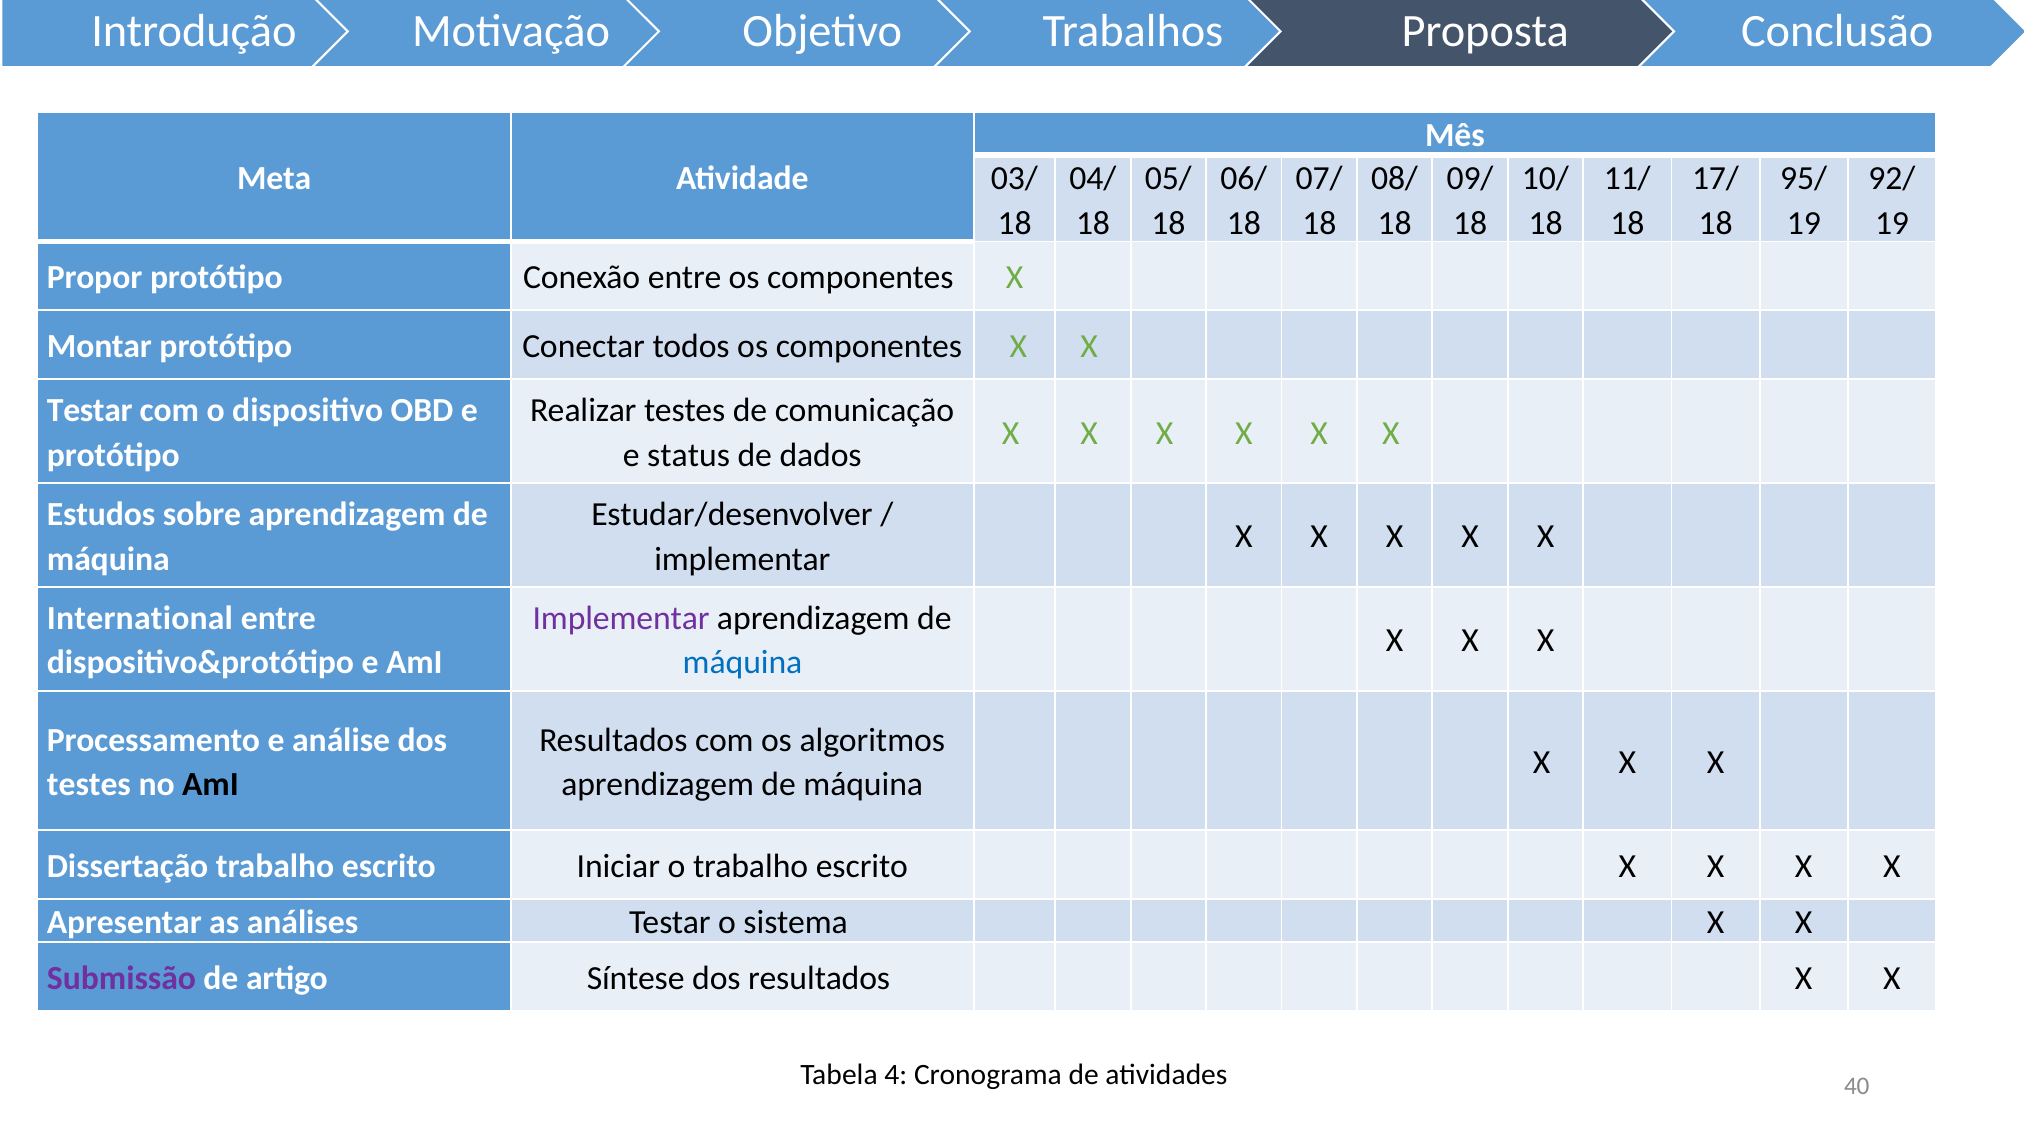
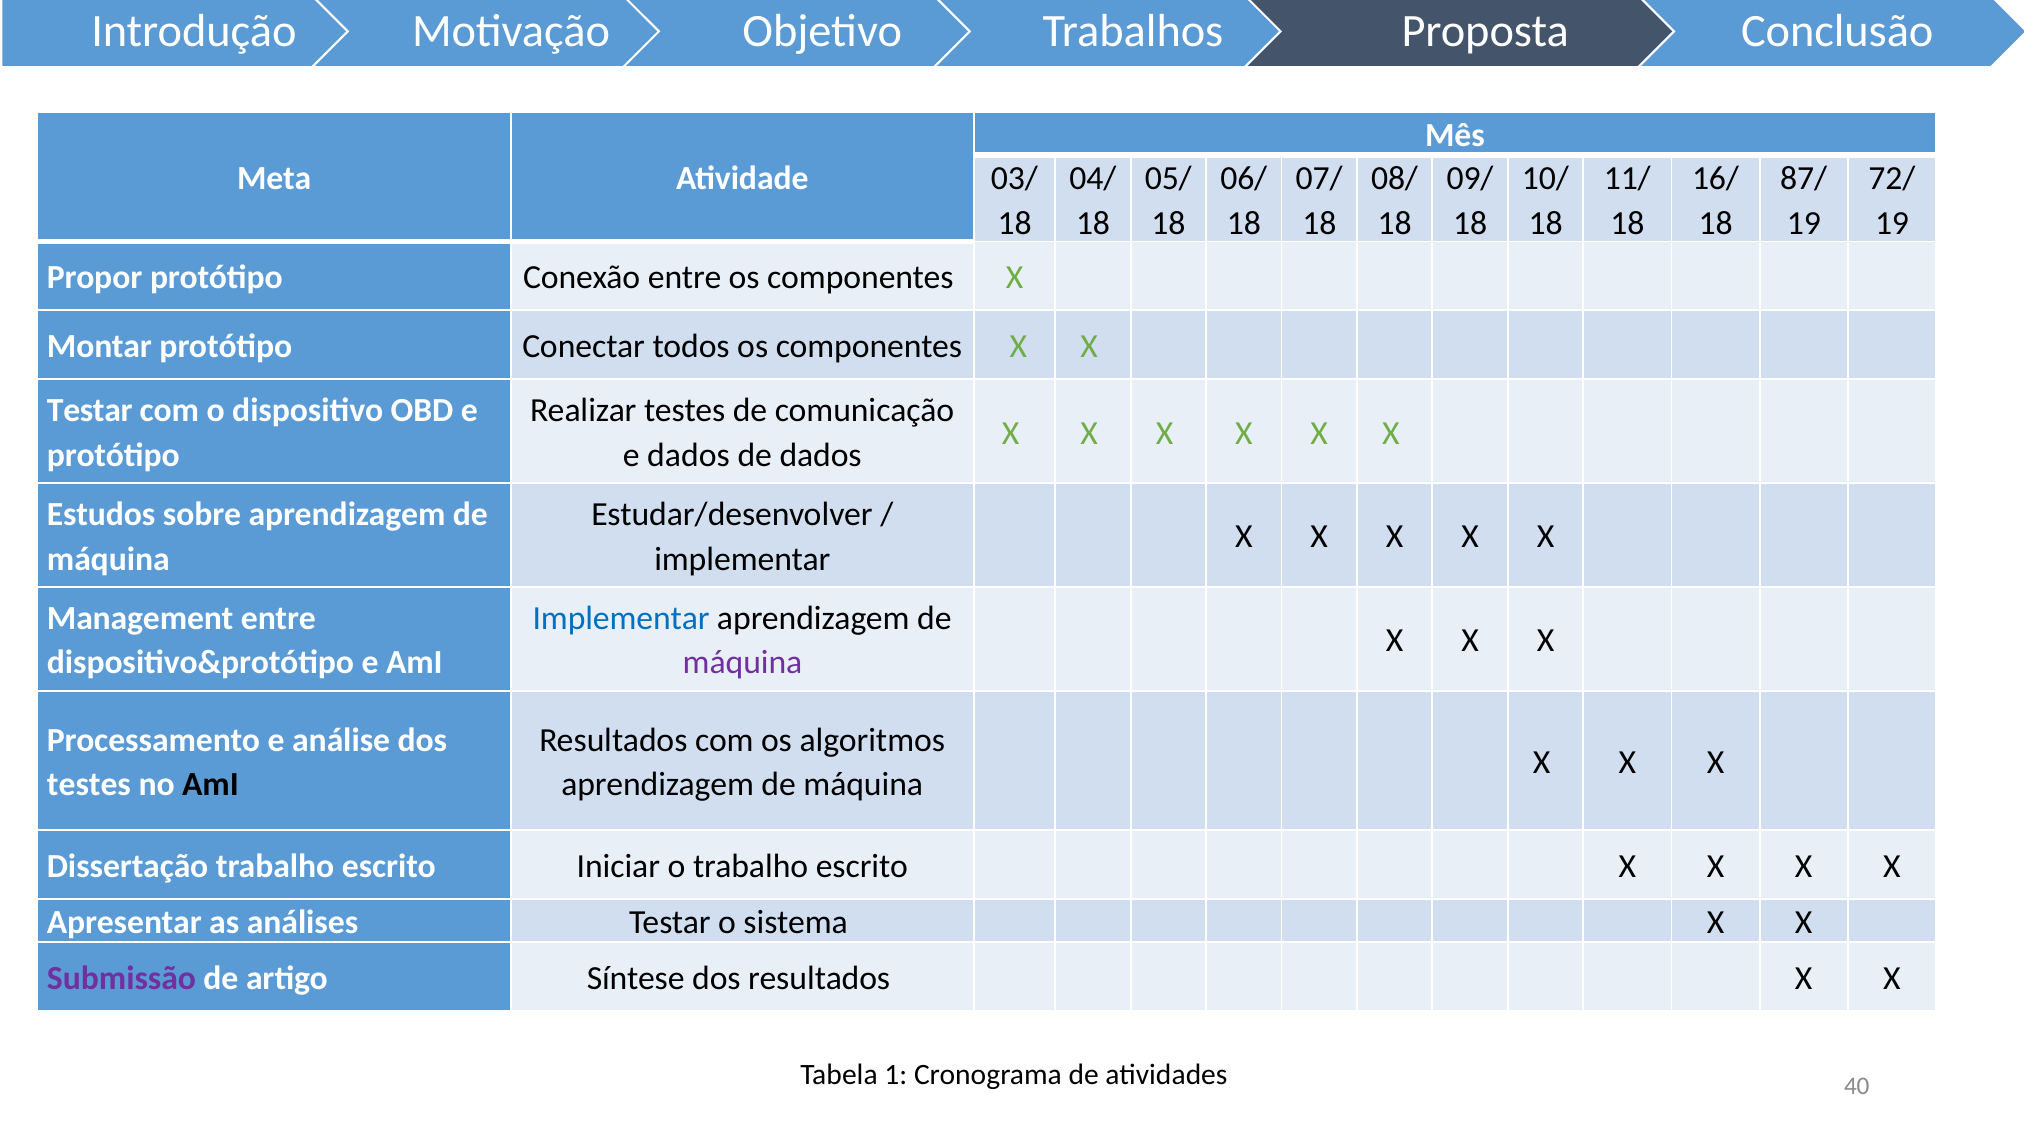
17/: 17/ -> 16/ (1715, 179)
95/: 95/ -> 87/ (1804, 179)
92/: 92/ -> 72/ (1892, 179)
e status: status -> dados (689, 455)
International: International -> Management (140, 619)
Implementar colour: purple -> blue (621, 619)
máquina colour: blue -> purple (743, 663)
4: 4 -> 1 (896, 1075)
